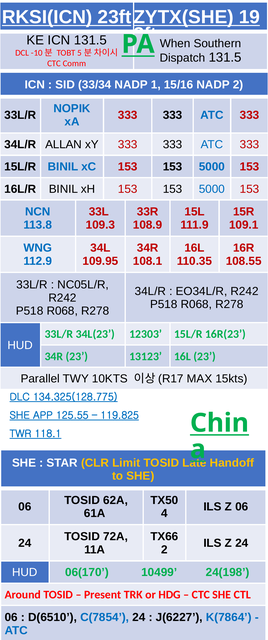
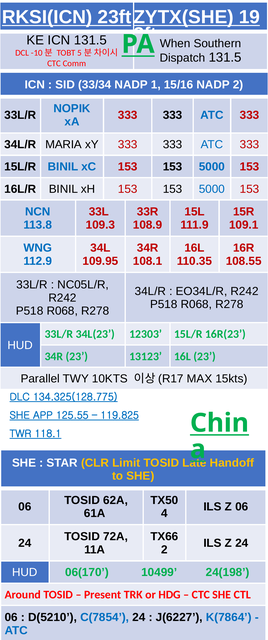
ALLAN: ALLAN -> MARIA (64, 145)
D(6510: D(6510 -> D(5210 (52, 618)
